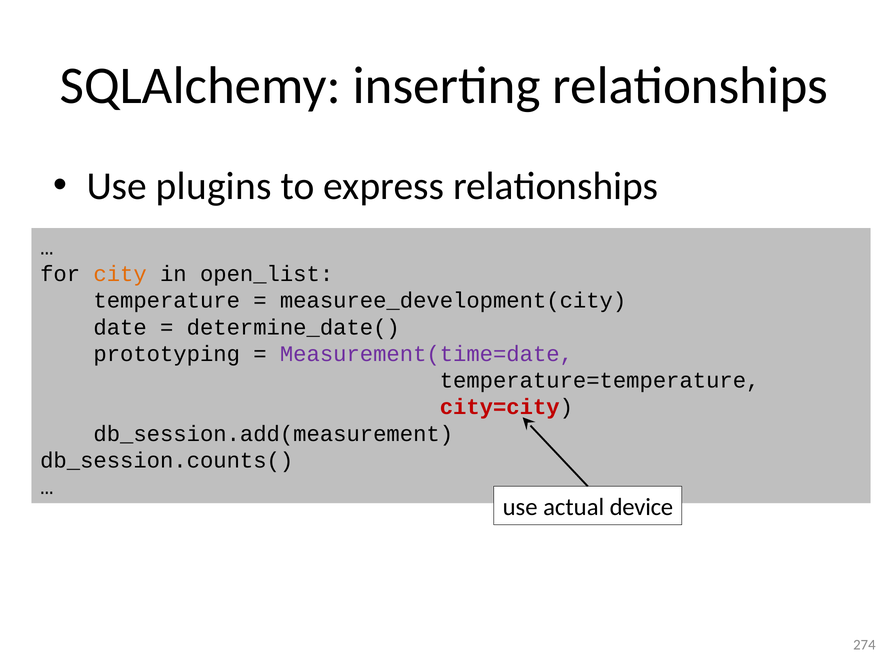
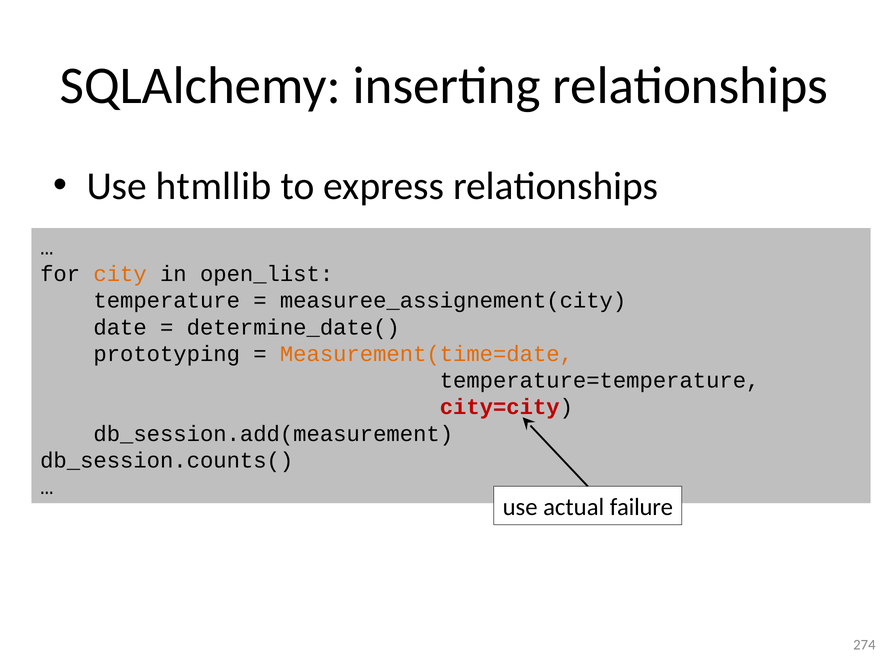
plugins: plugins -> htmllib (214, 186)
measuree_development(city: measuree_development(city -> measuree_assignement(city (453, 301)
Measurement(time=date colour: purple -> orange (426, 354)
device: device -> failure (641, 507)
